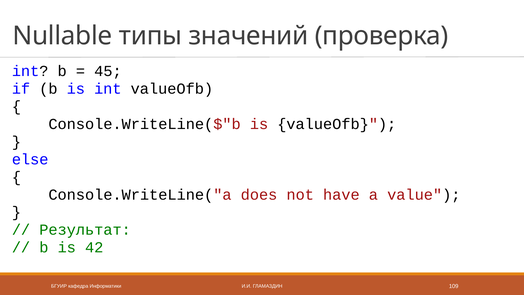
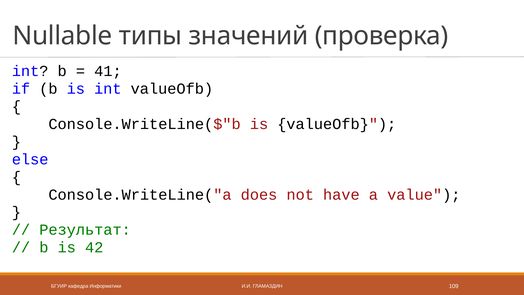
45: 45 -> 41 (108, 71)
